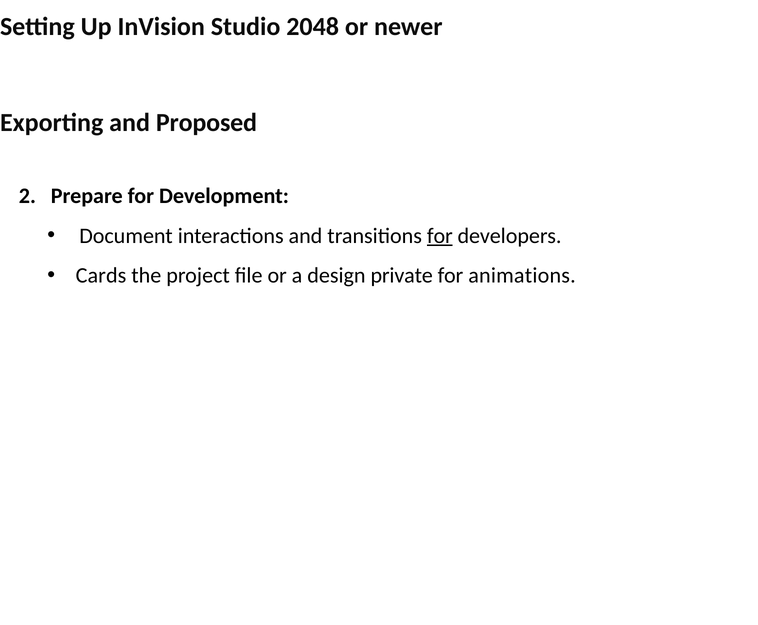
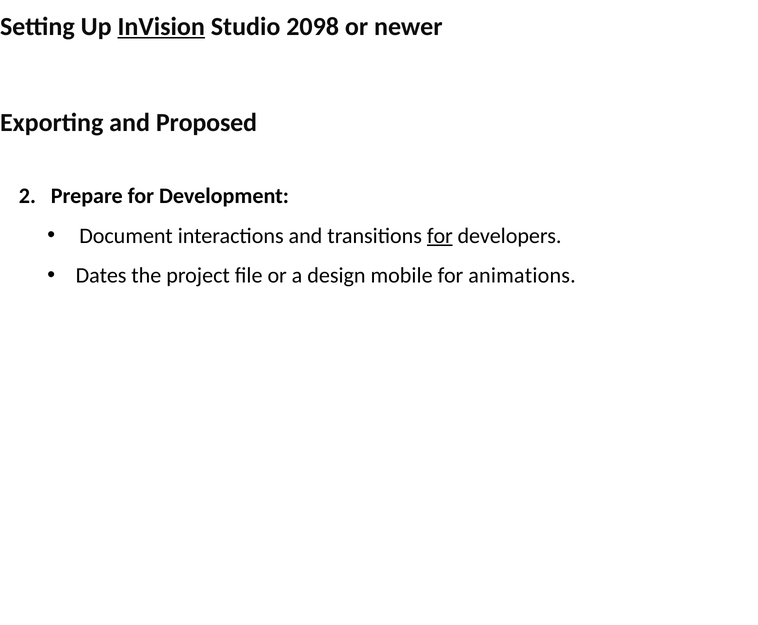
InVision underline: none -> present (161, 26)
2048: 2048 -> 2098 (313, 26)
Cards: Cards -> Dates (101, 276)
private: private -> mobile (402, 276)
